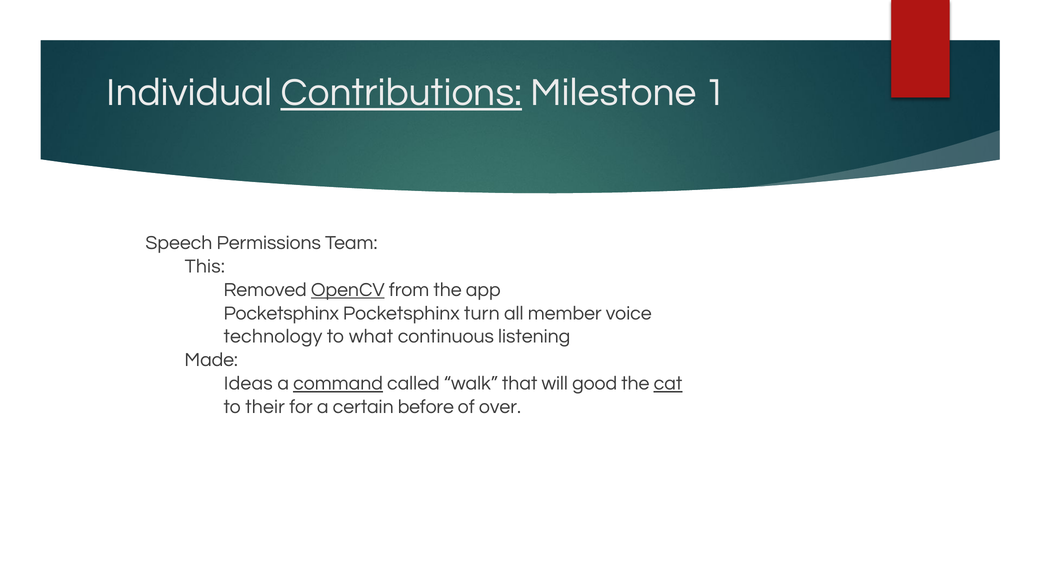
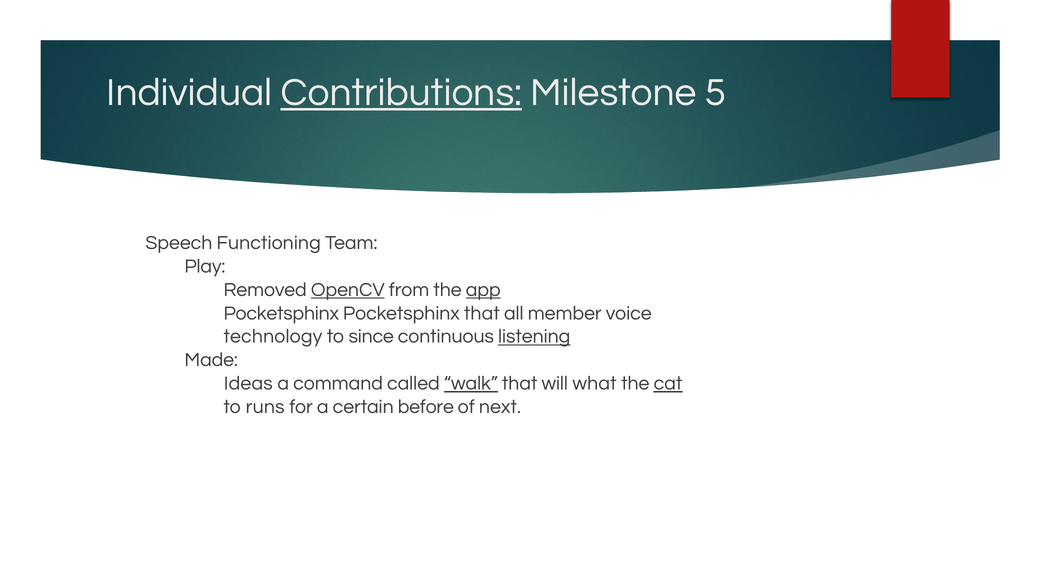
1: 1 -> 5 (716, 93)
Permissions: Permissions -> Functioning (269, 243)
This: This -> Play (205, 267)
app underline: none -> present (483, 290)
Pocketsphinx turn: turn -> that (482, 313)
what: what -> since (371, 337)
listening underline: none -> present (534, 337)
command underline: present -> none (338, 384)
walk underline: none -> present (471, 384)
good: good -> what (595, 384)
their: their -> runs (265, 407)
over: over -> next (500, 407)
